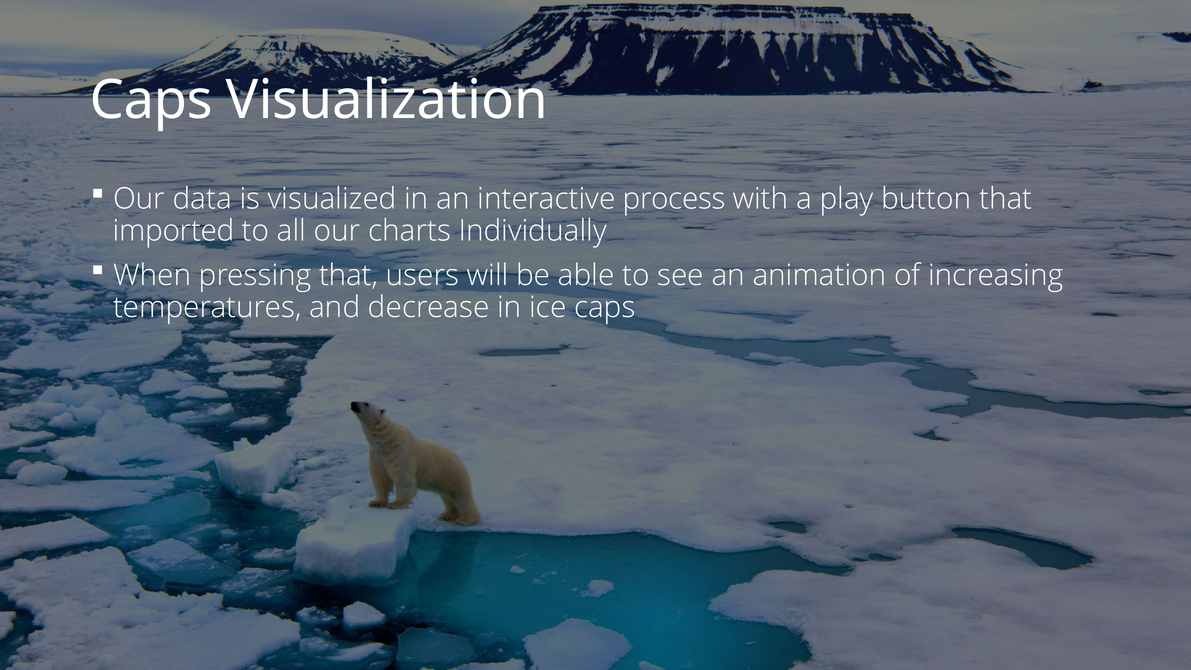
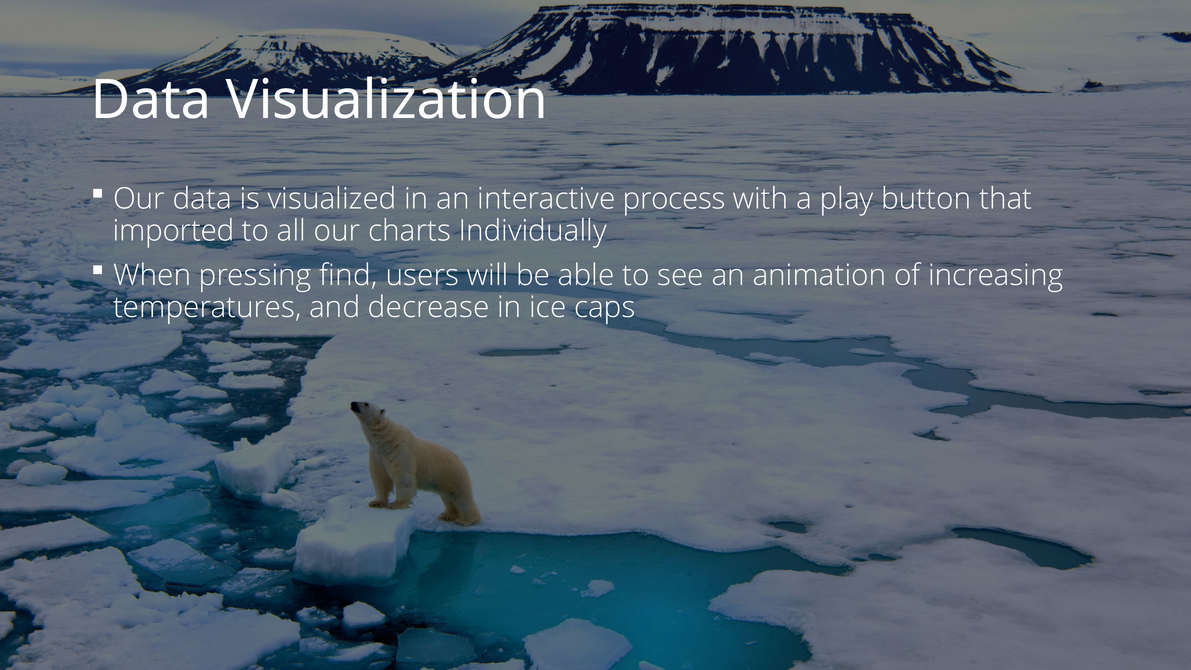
Caps: Caps -> Data (151, 100)
pressing that: that -> find (348, 275)
